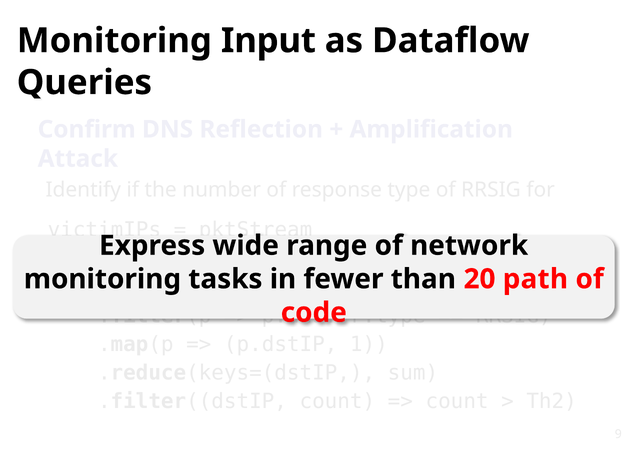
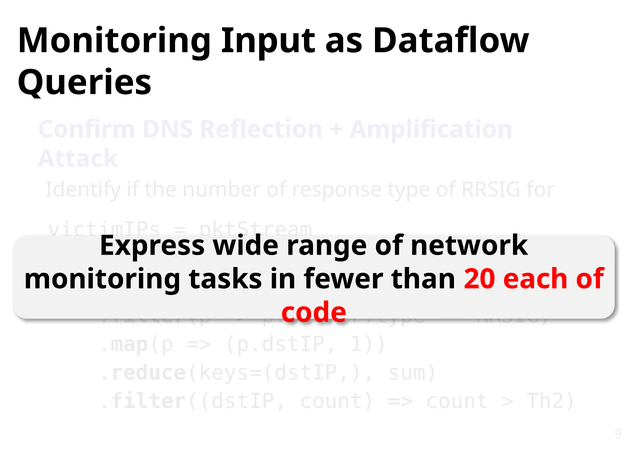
path: path -> each (536, 279)
